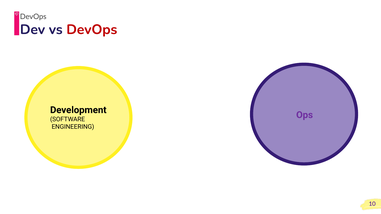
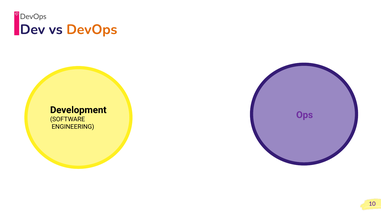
DevOps colour: red -> orange (92, 30)
